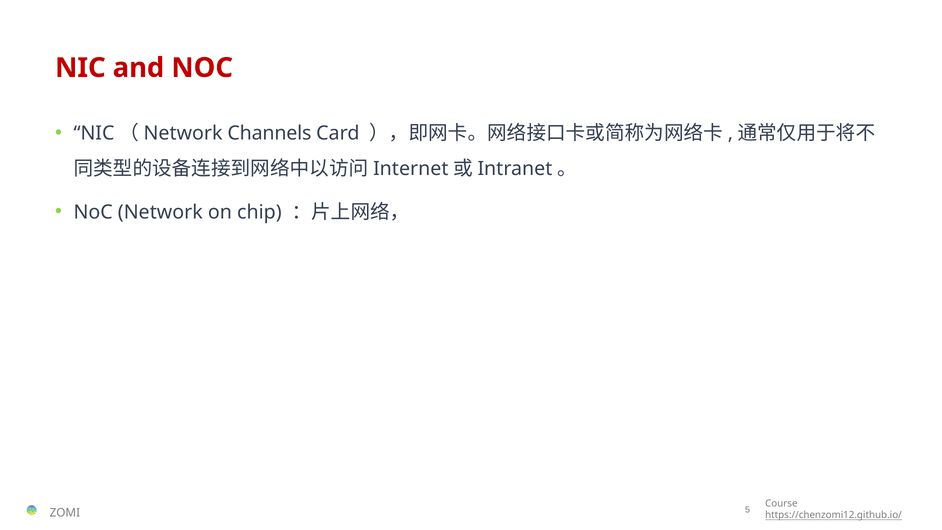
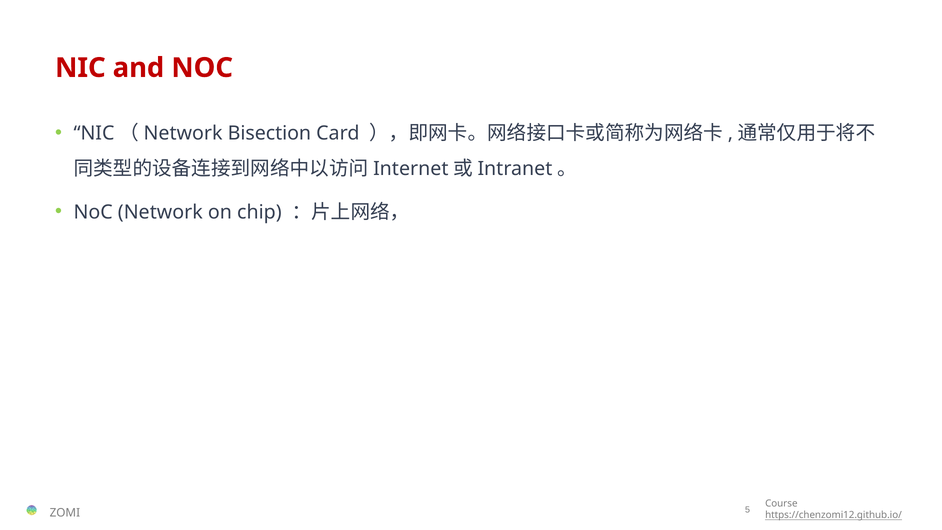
Channels: Channels -> Bisection (269, 133)
